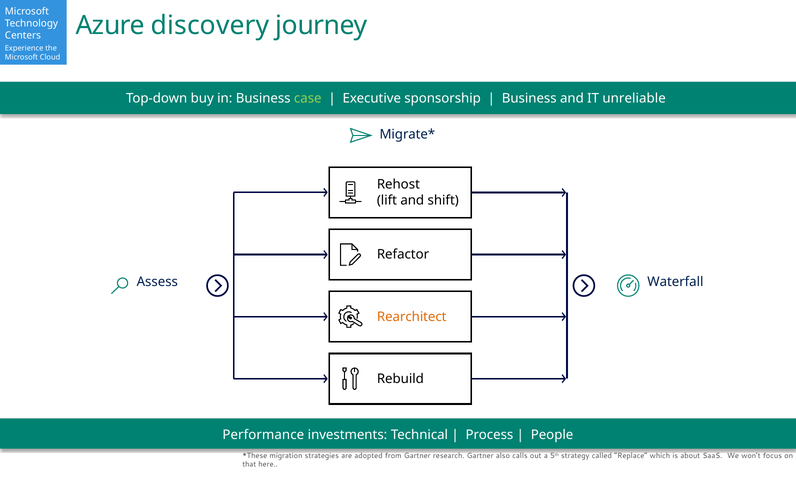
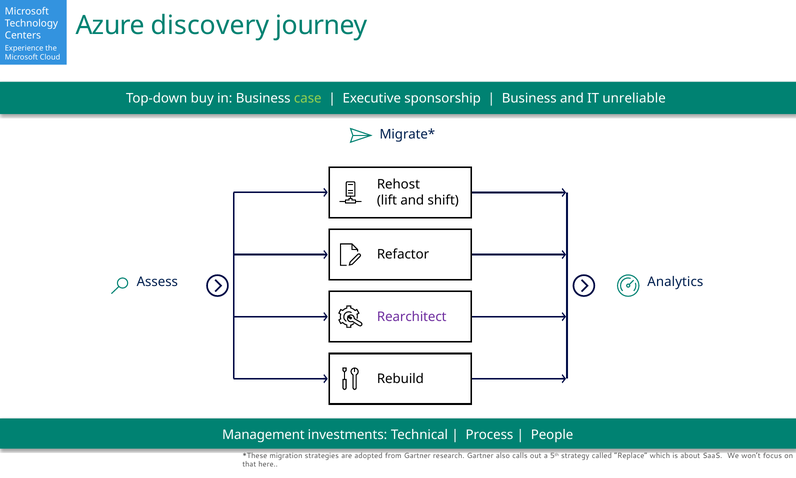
Waterfall: Waterfall -> Analytics (675, 282)
Rearchitect colour: orange -> purple (412, 316)
Performance: Performance -> Management (263, 435)
